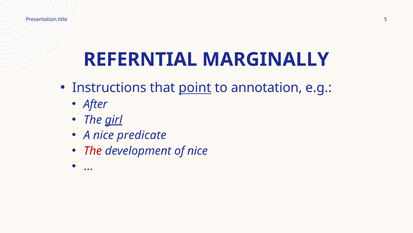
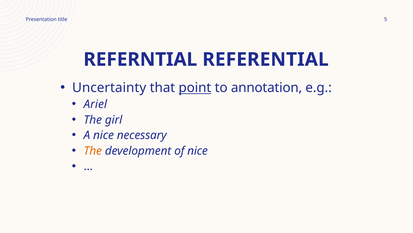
MARGINALLY: MARGINALLY -> REFERENTIAL (266, 59)
Instructions: Instructions -> Uncertainty (109, 88)
After: After -> Ariel (95, 104)
girl underline: present -> none (114, 119)
predicate: predicate -> necessary (142, 135)
The colour: red -> orange (93, 150)
